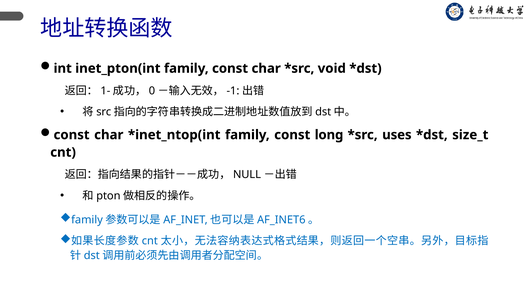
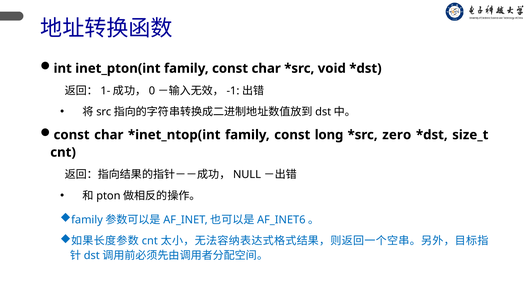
uses: uses -> zero (397, 135)
